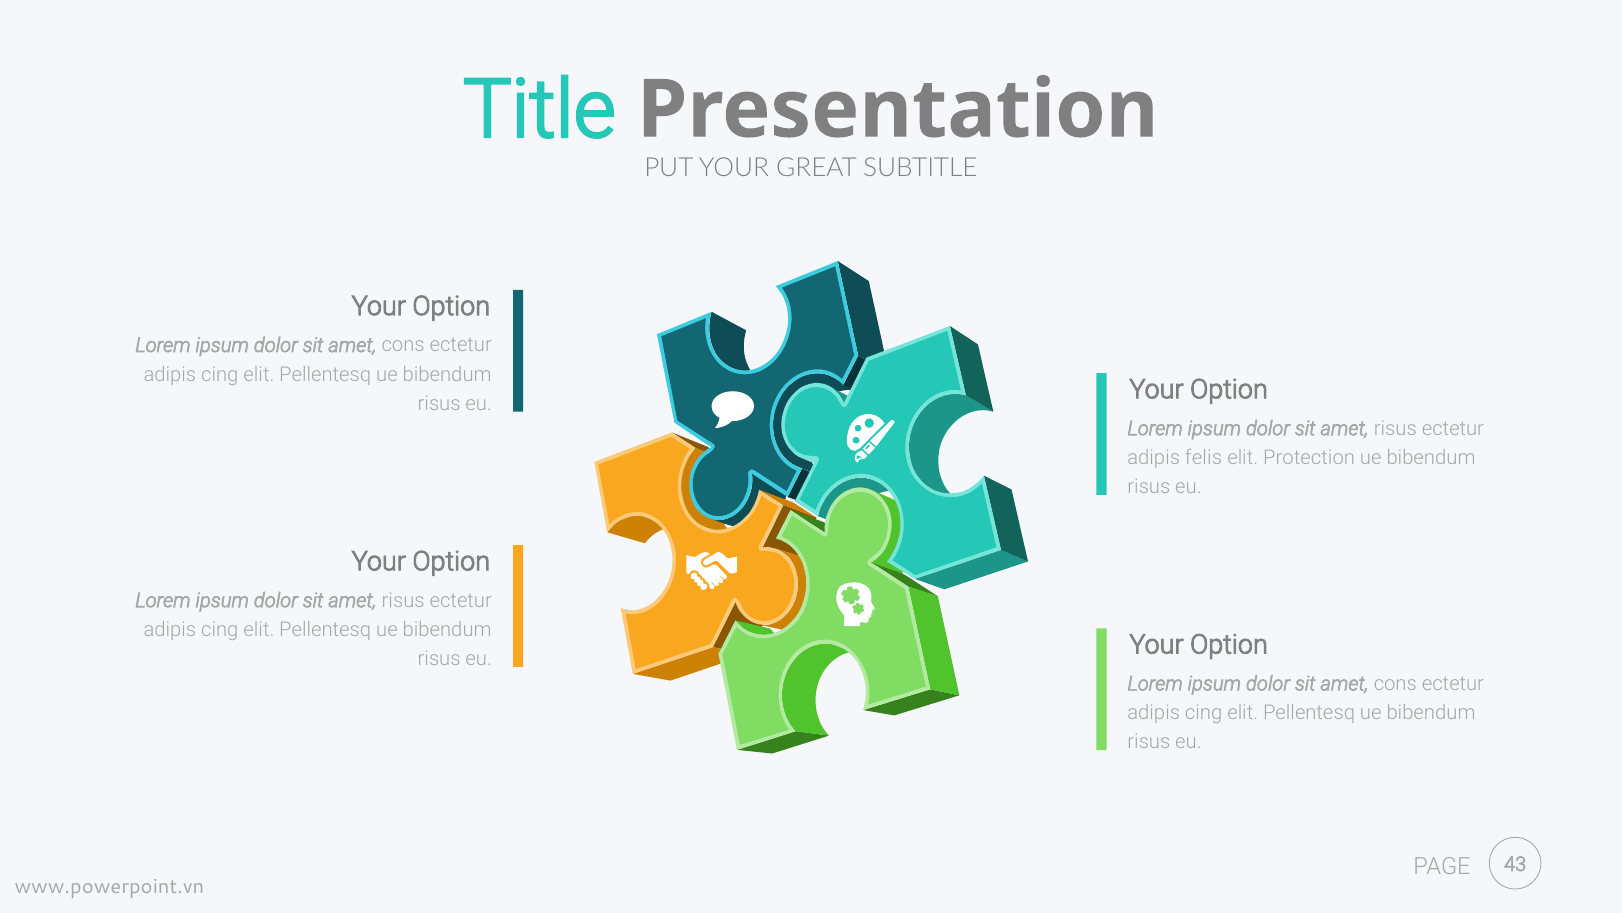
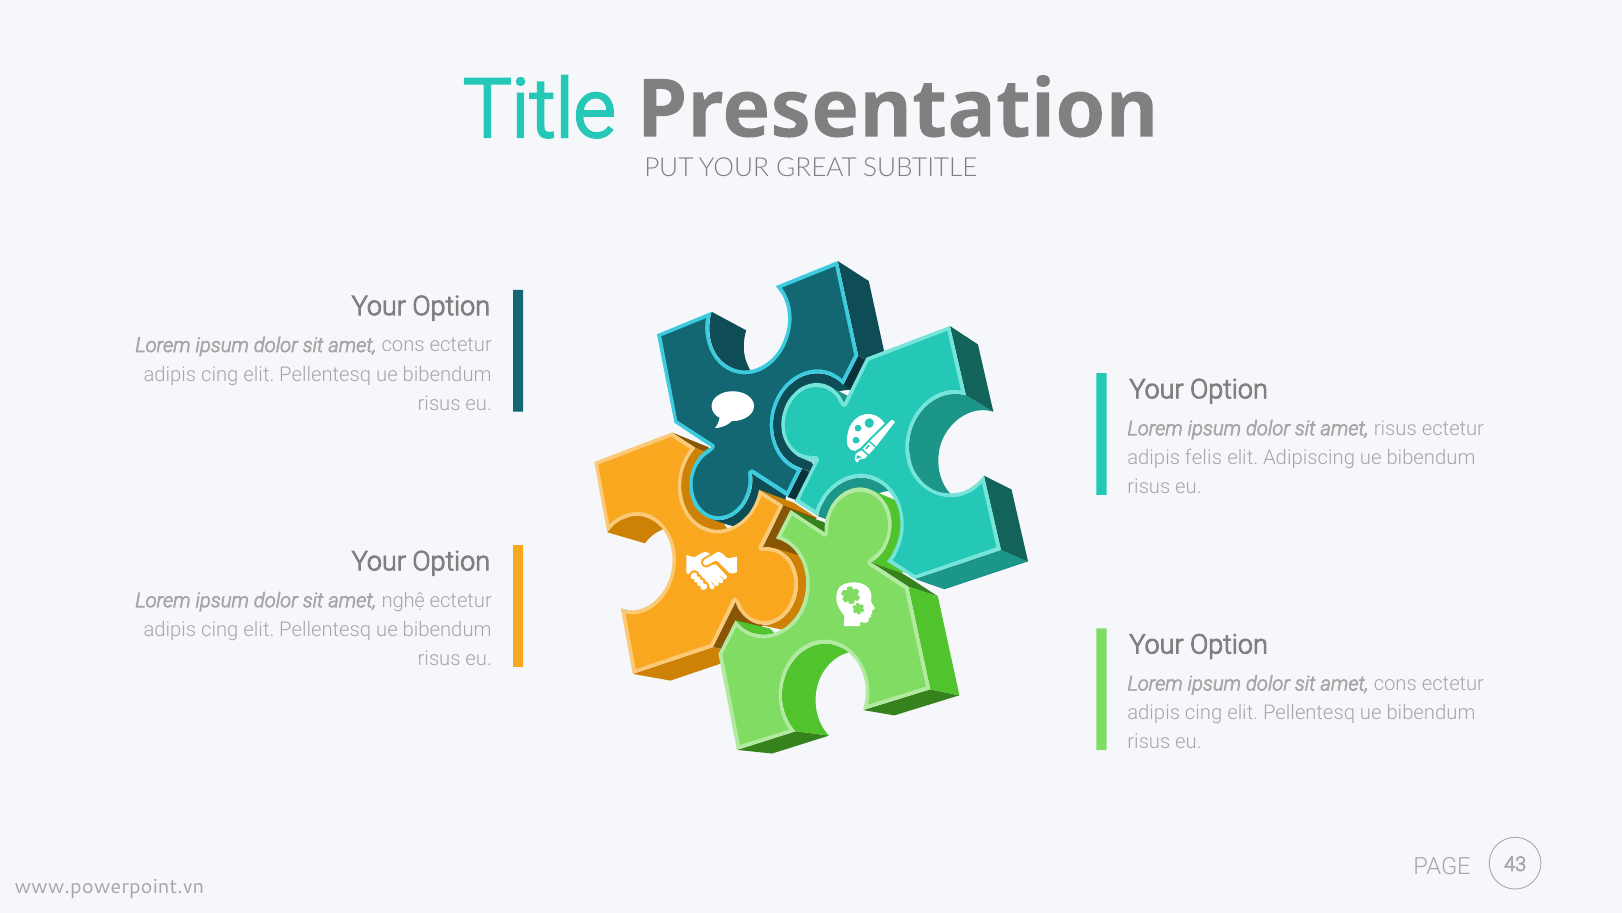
Protection: Protection -> Adipiscing (1309, 457)
risus: risus -> nghệ (403, 600)
